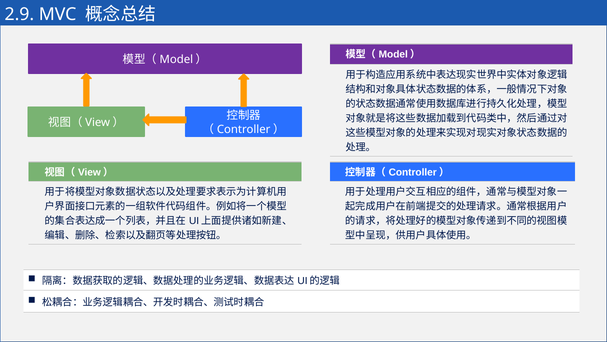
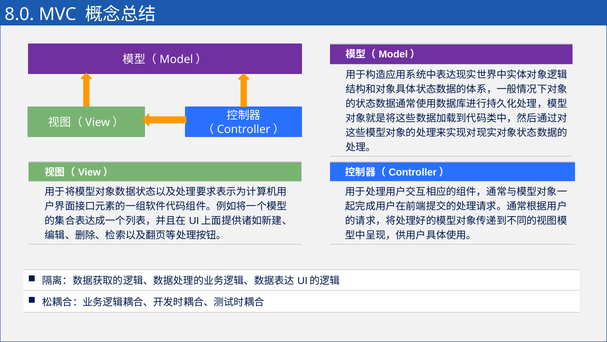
2.9: 2.9 -> 8.0 (19, 14)
